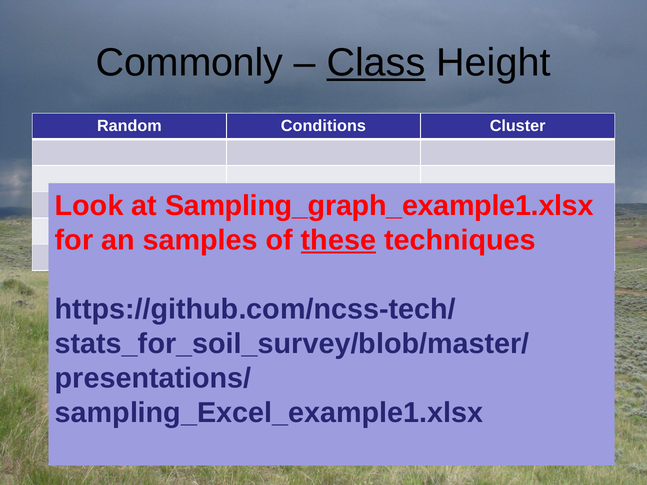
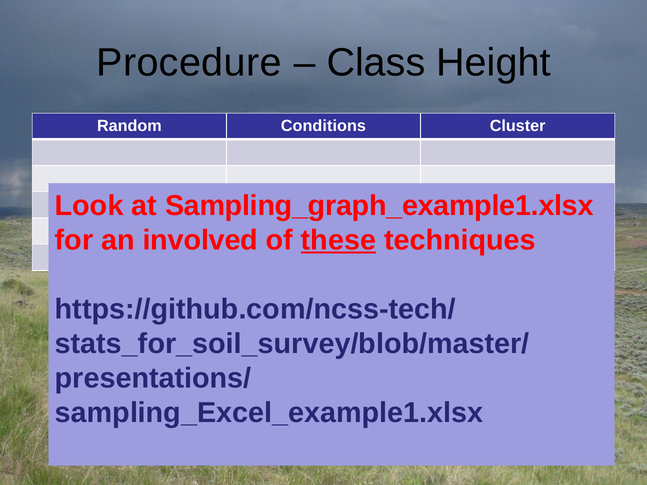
Commonly: Commonly -> Procedure (189, 63)
Class underline: present -> none (376, 63)
samples: samples -> involved (200, 240)
